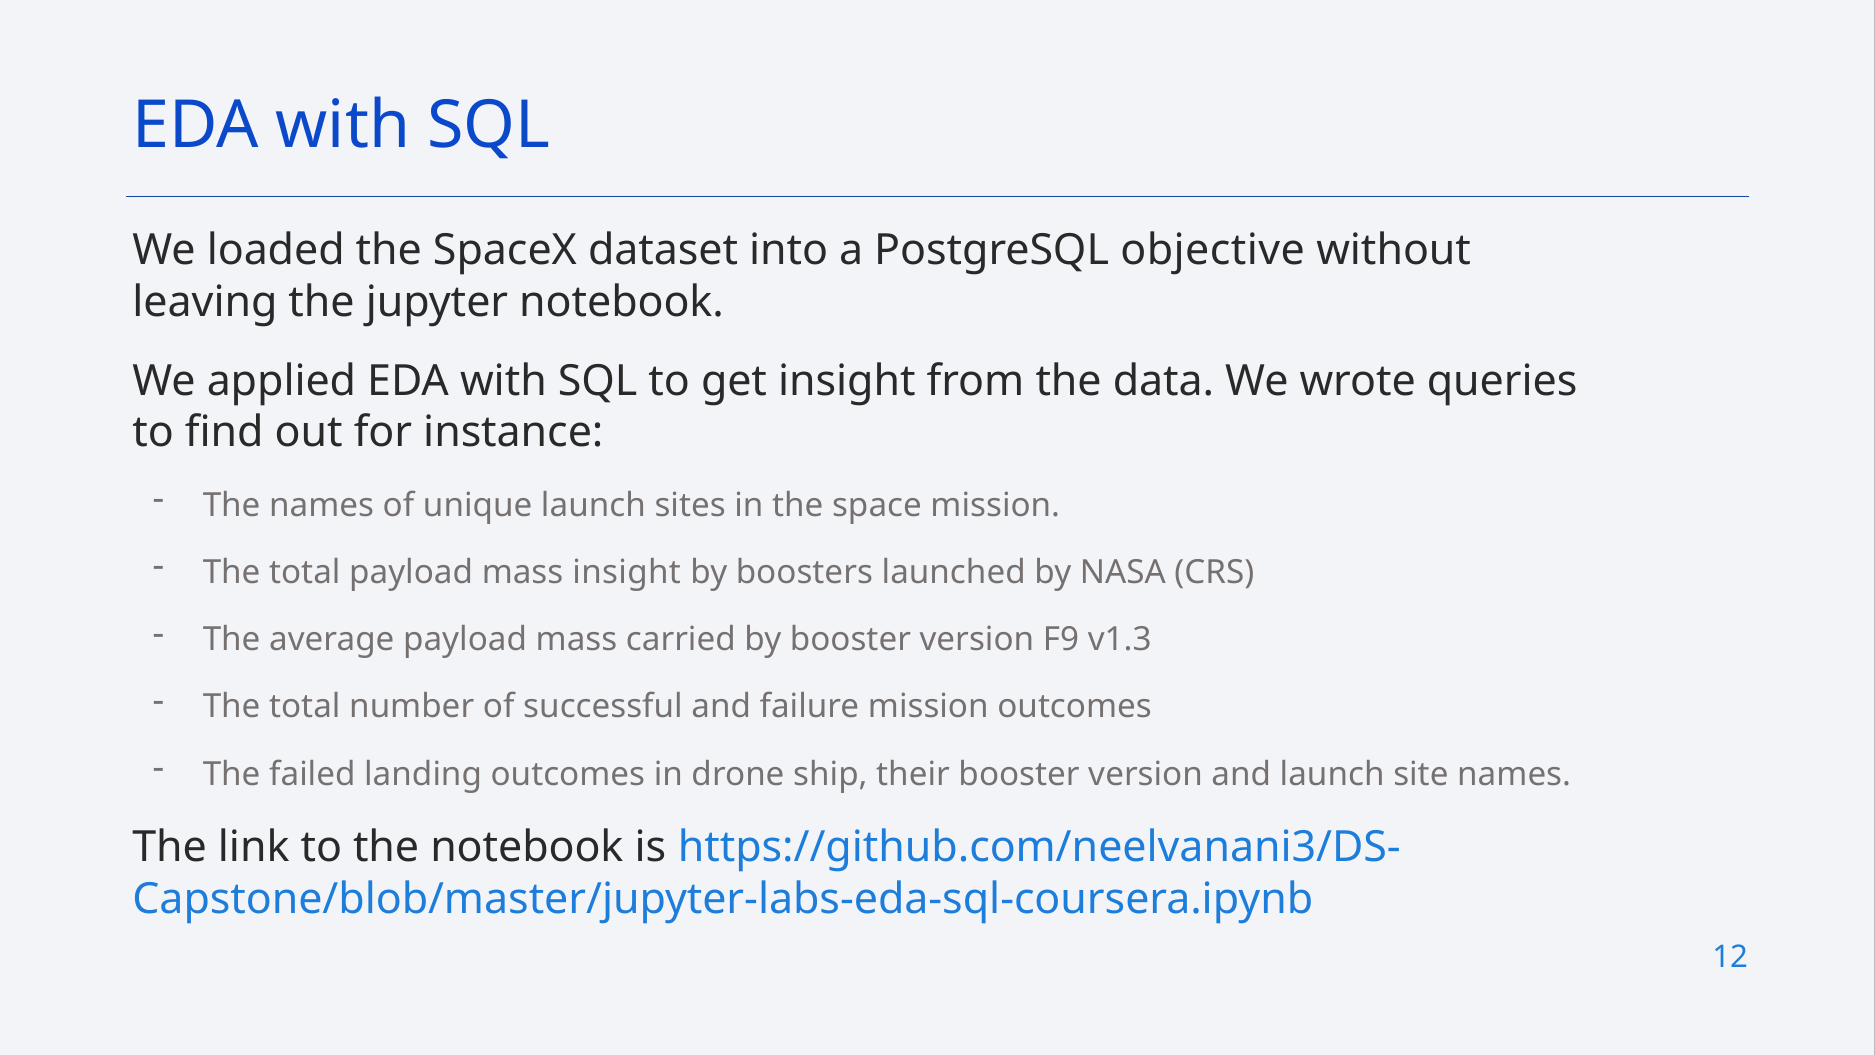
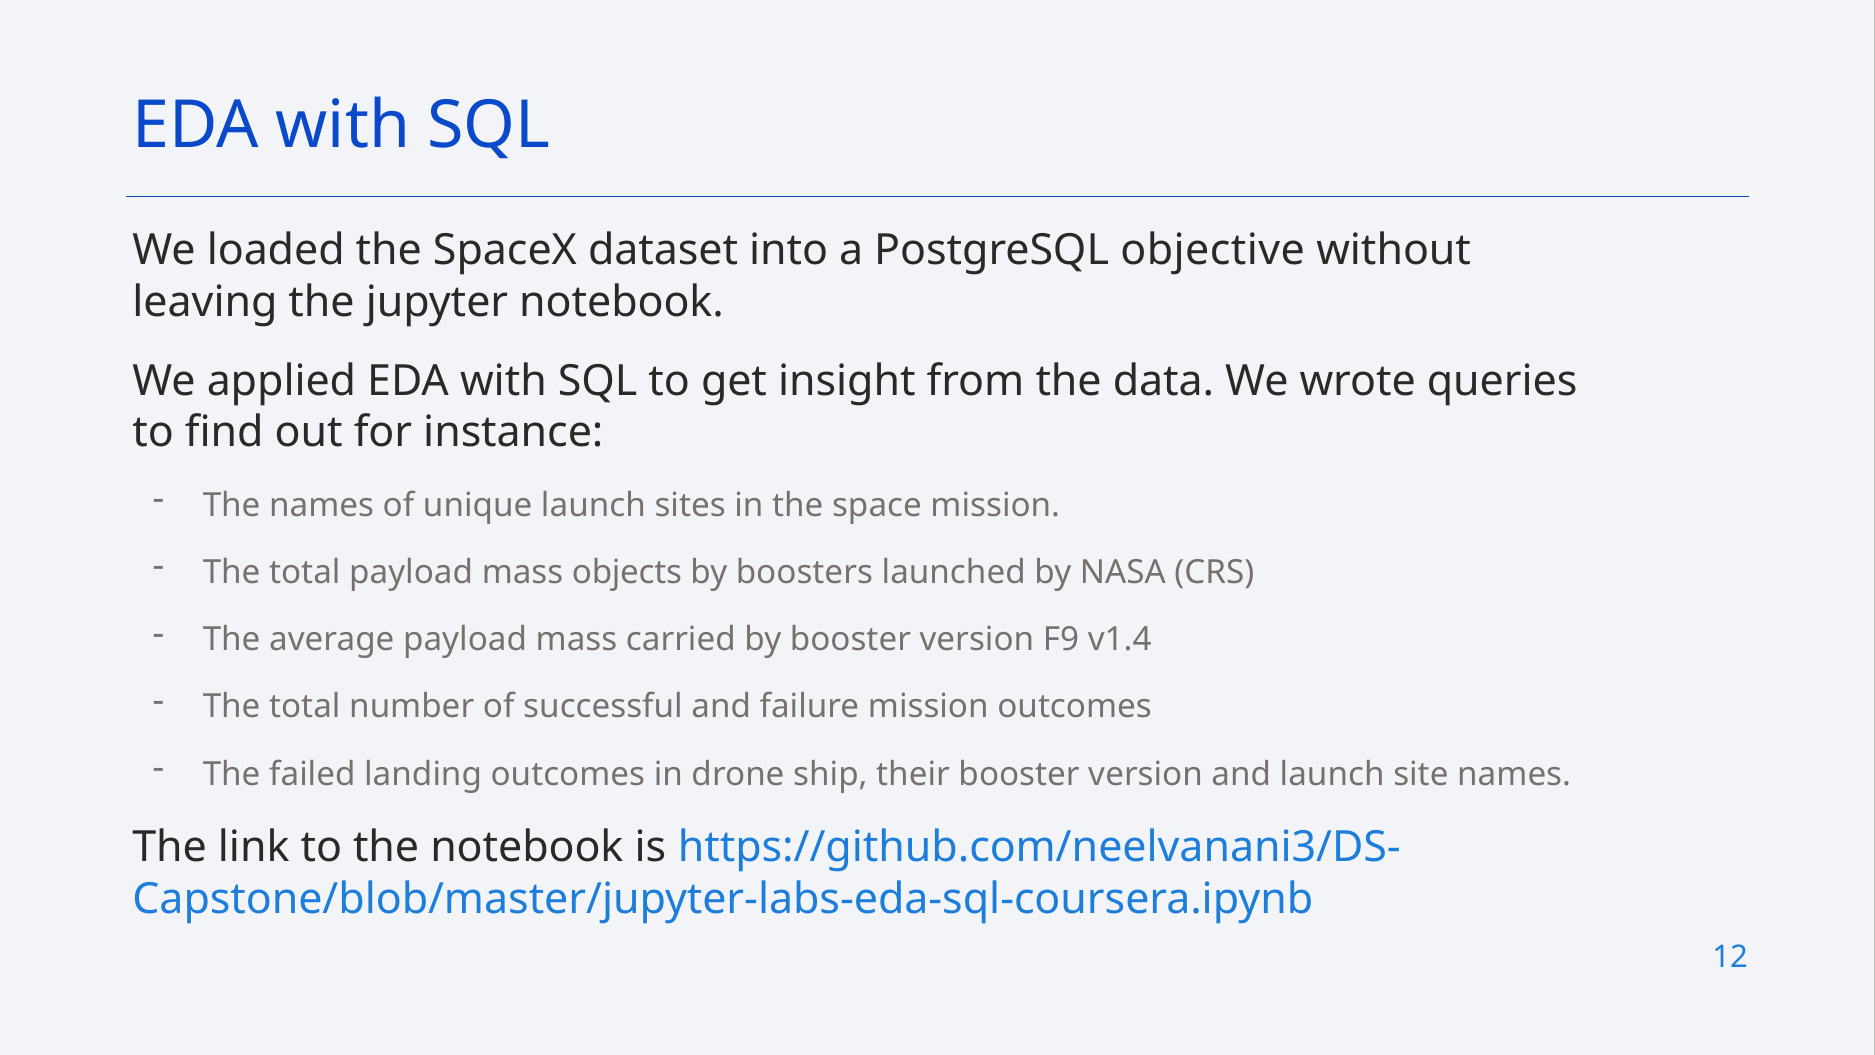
mass insight: insight -> objects (627, 572)
v1.3: v1.3 -> v1.4 (1120, 639)
